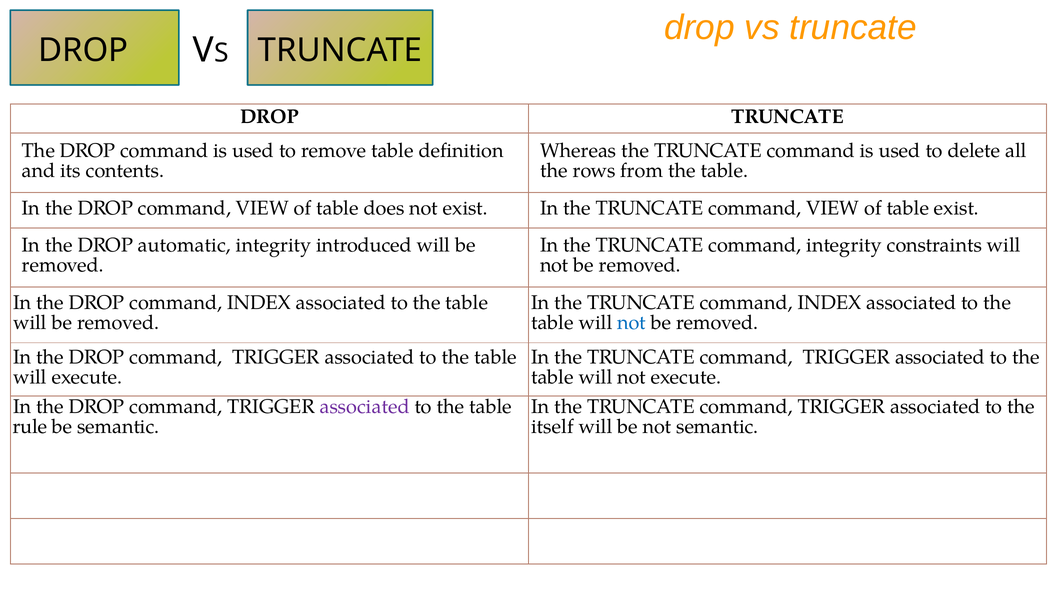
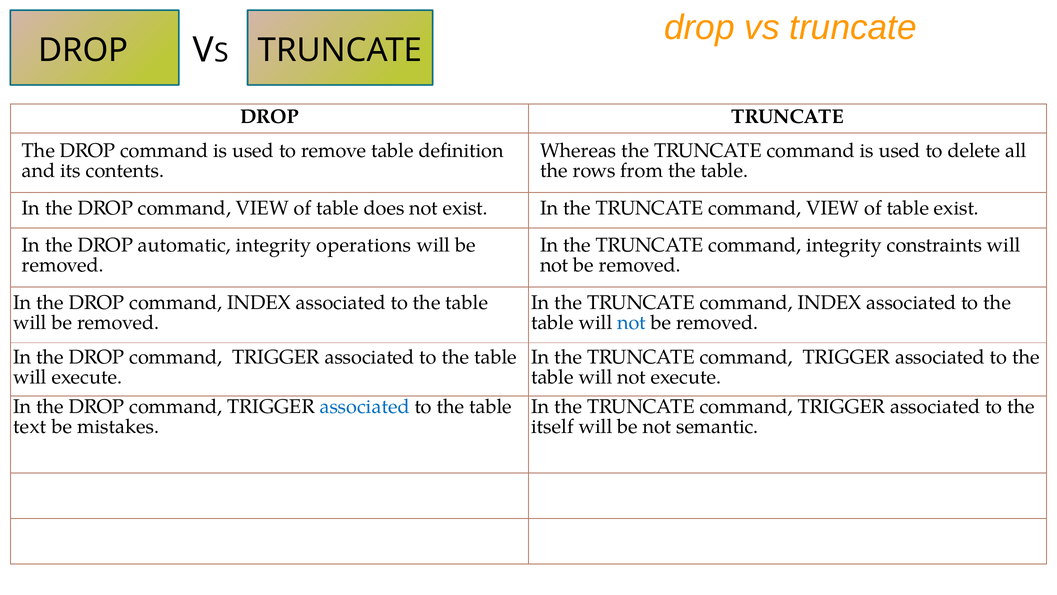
introduced: introduced -> operations (364, 245)
associated colour: purple -> blue (365, 406)
rule: rule -> text (30, 426)
be semantic: semantic -> mistakes (118, 426)
